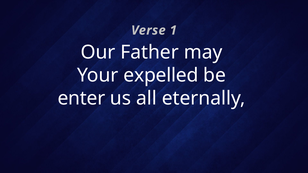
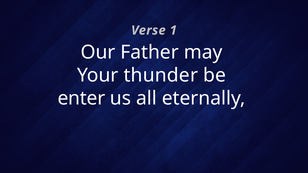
expelled: expelled -> thunder (161, 75)
